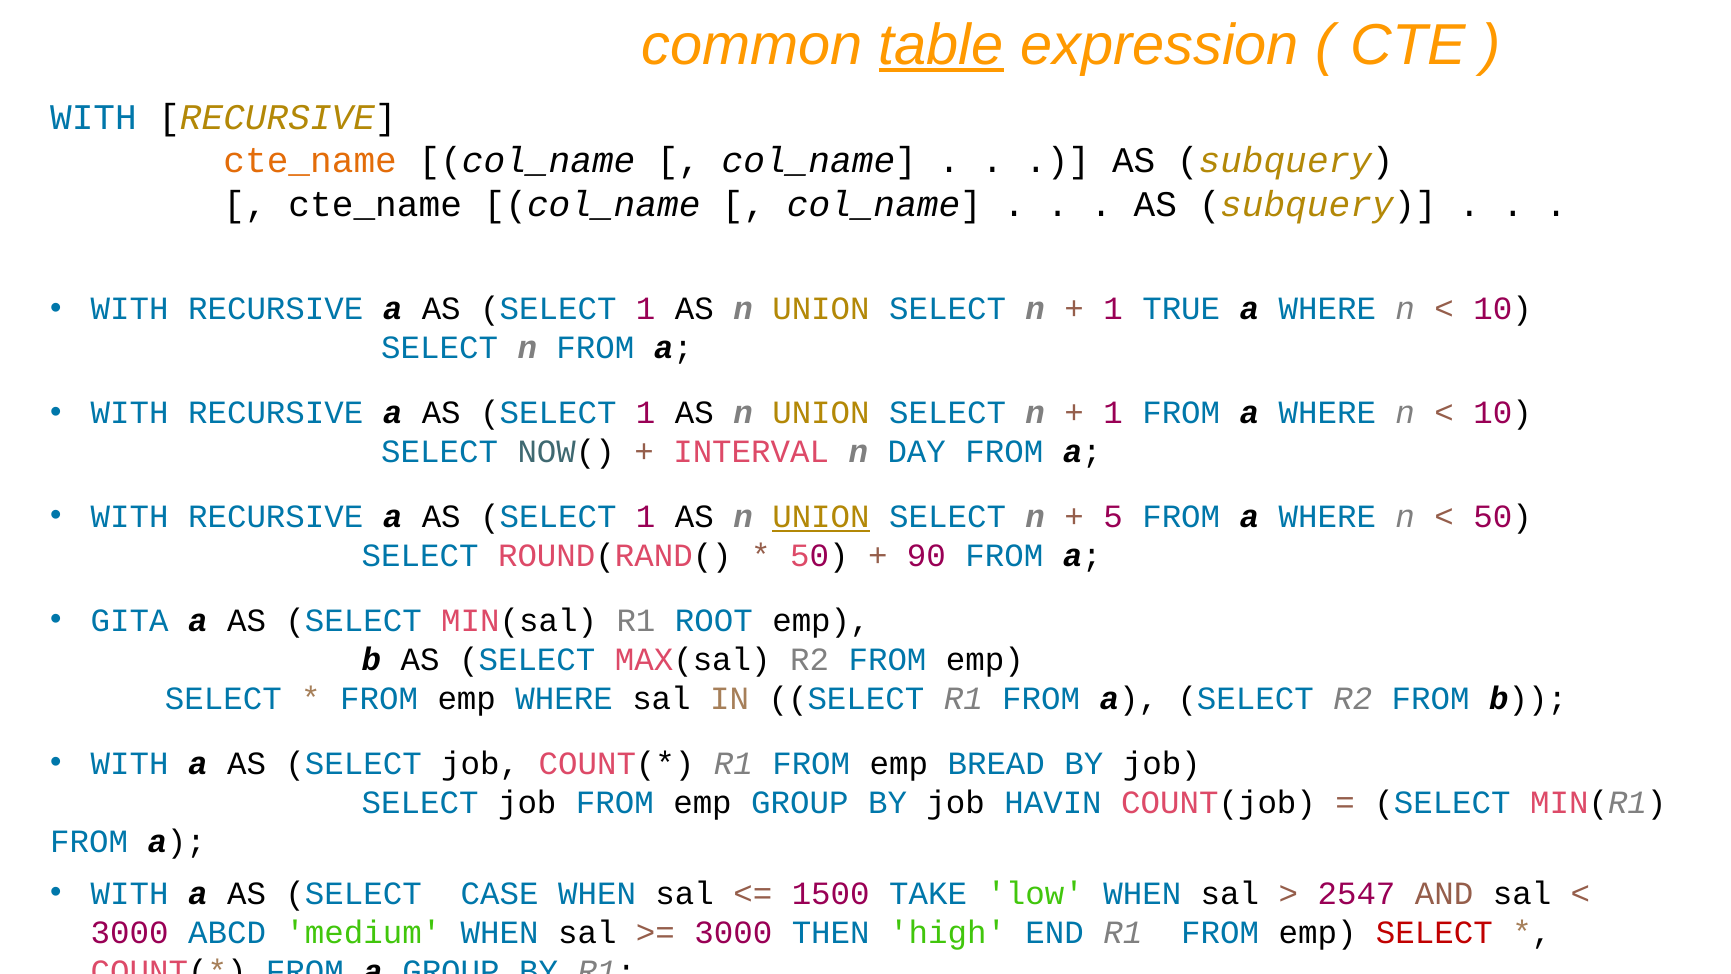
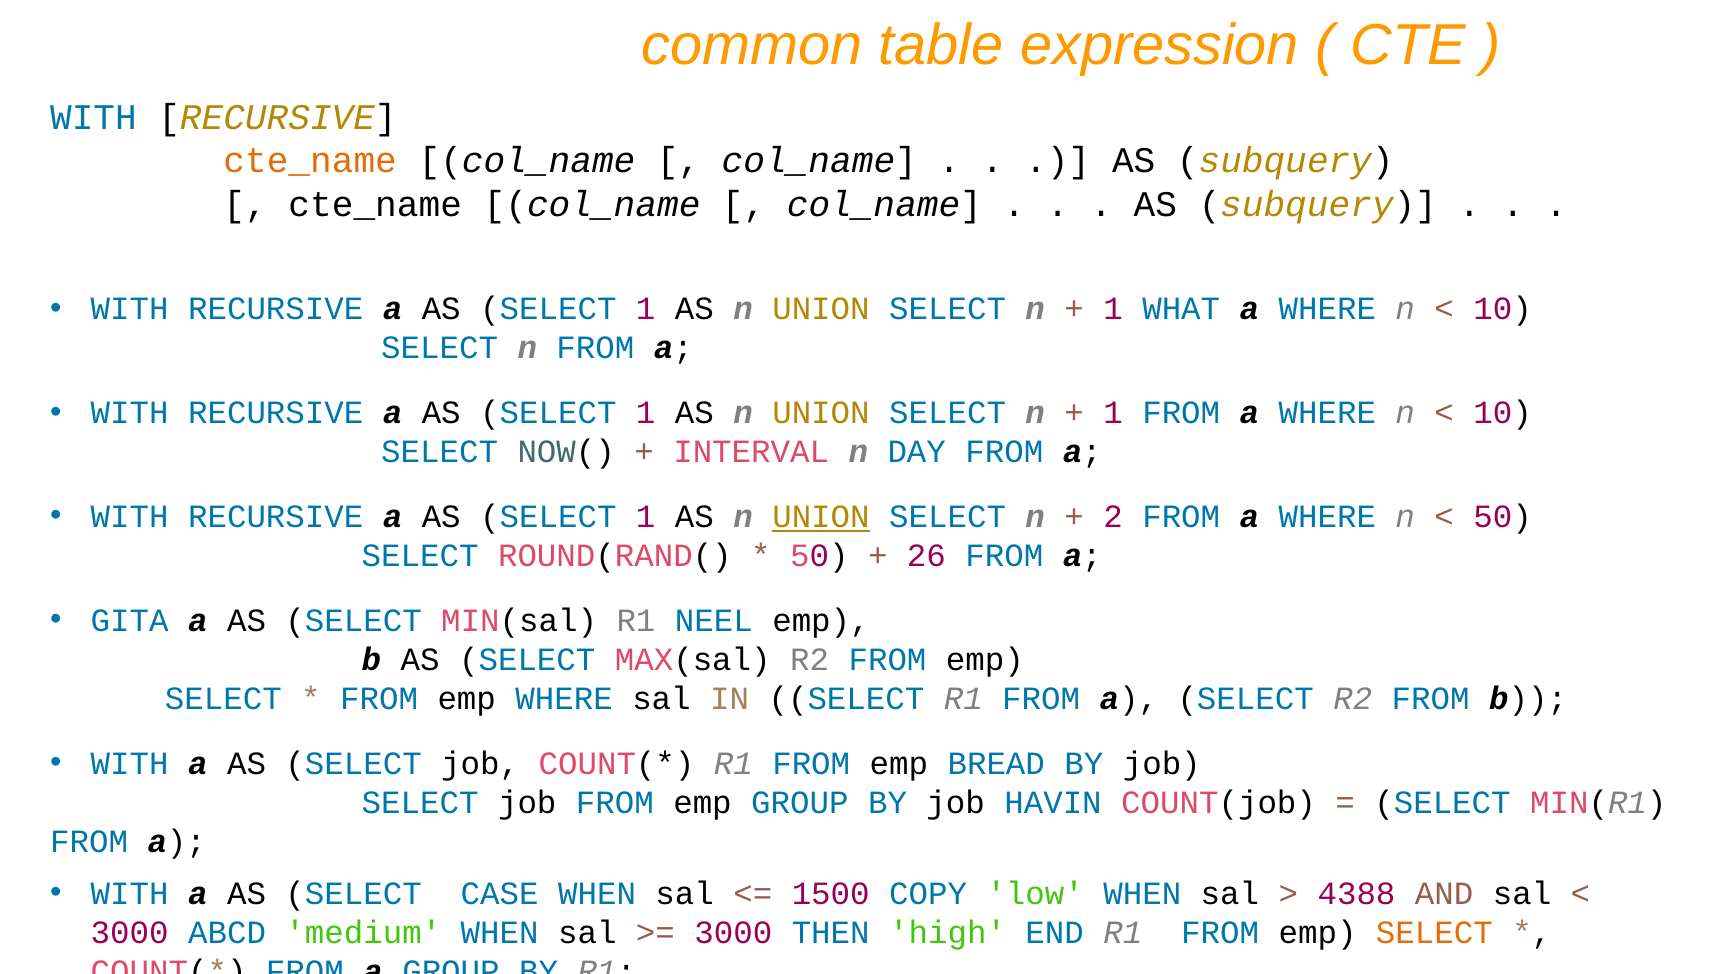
table underline: present -> none (941, 45)
TRUE: TRUE -> WHAT (1181, 309)
5: 5 -> 2 (1113, 517)
90: 90 -> 26 (926, 556)
ROOT: ROOT -> NEEL (714, 621)
TAKE: TAKE -> COPY (928, 893)
2547: 2547 -> 4388 (1357, 893)
SELECT colour: red -> orange (1434, 932)
